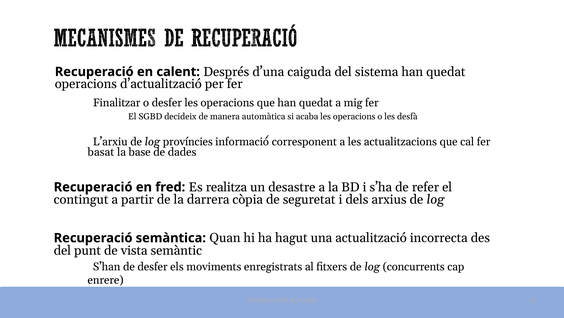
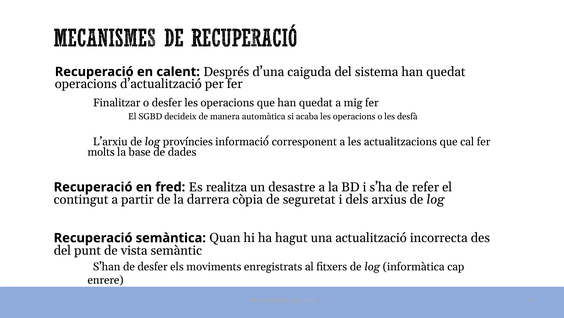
basat: basat -> molts (101, 152)
concurrents: concurrents -> informàtica (414, 266)
